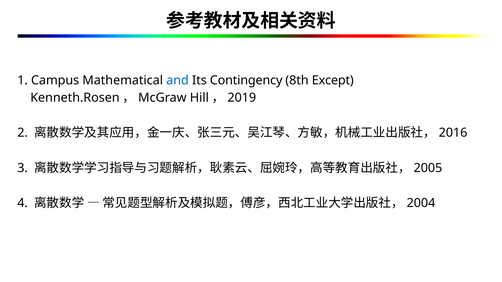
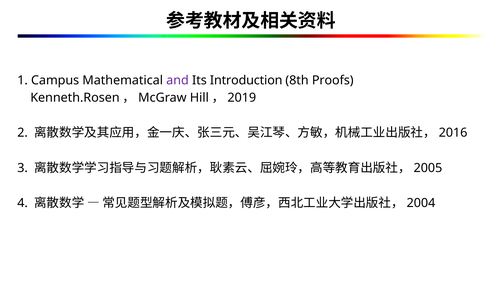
and colour: blue -> purple (177, 80)
Contingency: Contingency -> Introduction (246, 80)
Except: Except -> Proofs (333, 80)
